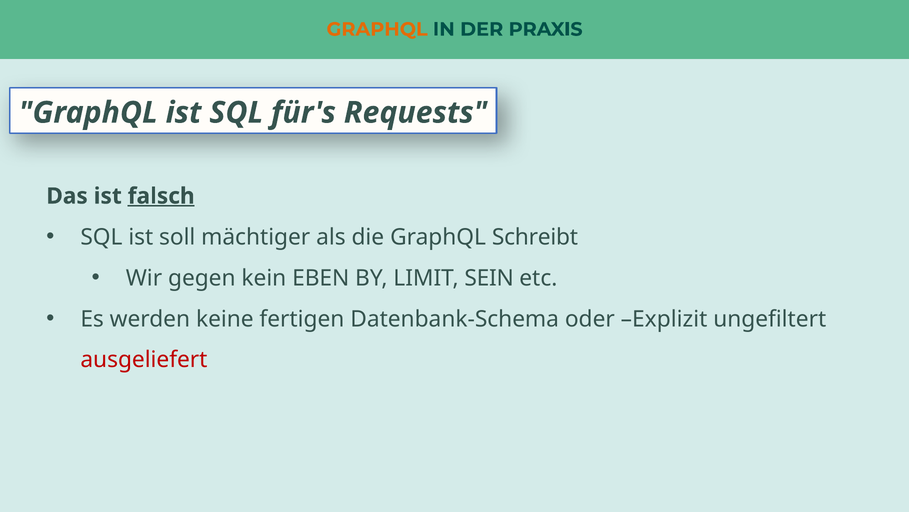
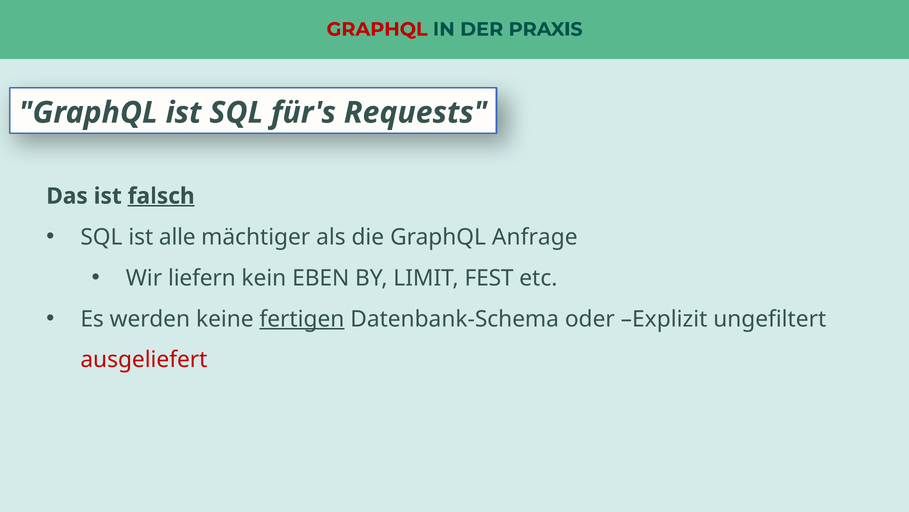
GRAPHQL colour: orange -> red (377, 29)
soll: soll -> alle (177, 237)
Schreibt: Schreibt -> Anfrage (535, 237)
gegen: gegen -> liefern (202, 278)
SEIN: SEIN -> FEST (489, 278)
fertigen underline: none -> present (302, 319)
